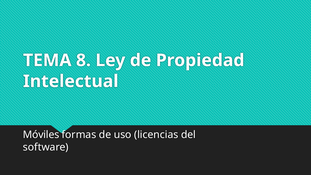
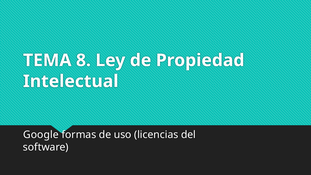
Móviles: Móviles -> Google (41, 135)
